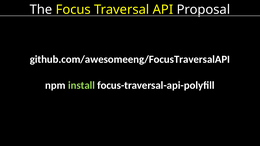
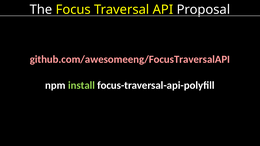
github.com/awesomeeng/FocusTraversalAPI colour: white -> pink (130, 59)
